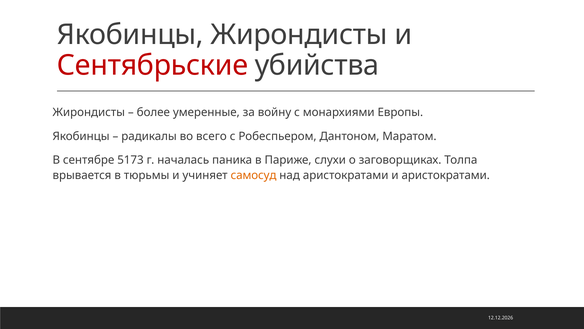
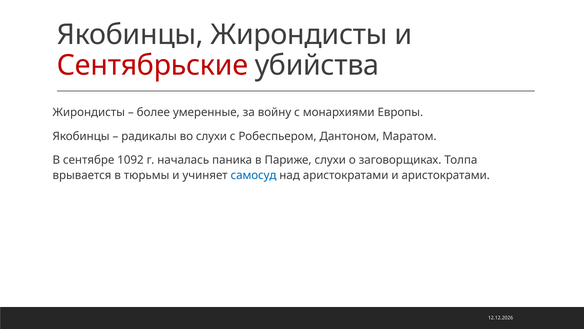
во всего: всего -> слухи (211, 136)
5173: 5173 -> 1092 (130, 160)
самосуд colour: orange -> blue (254, 175)
